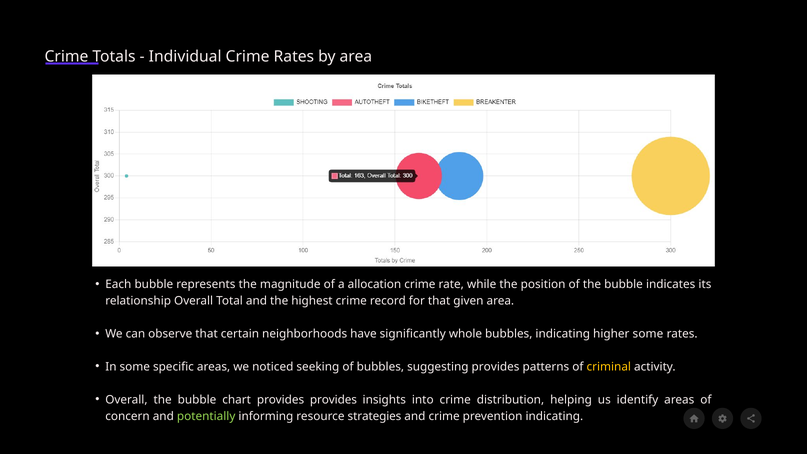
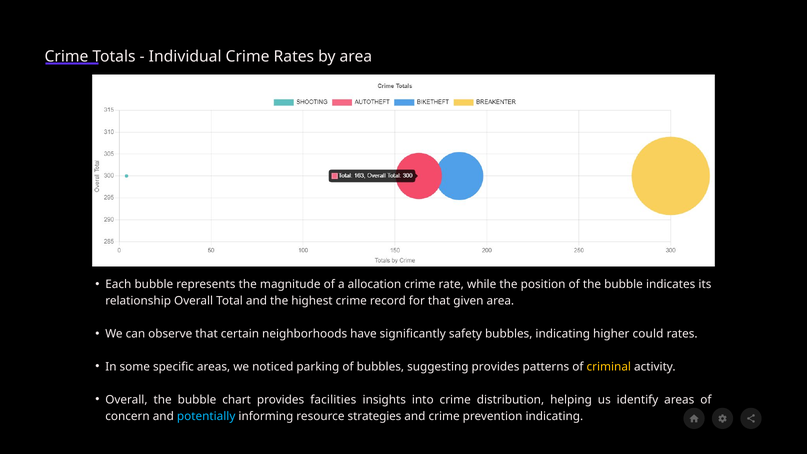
whole: whole -> safety (465, 334)
higher some: some -> could (648, 334)
seeking: seeking -> parking (318, 367)
provides provides: provides -> facilities (333, 400)
potentially colour: light green -> light blue (206, 416)
